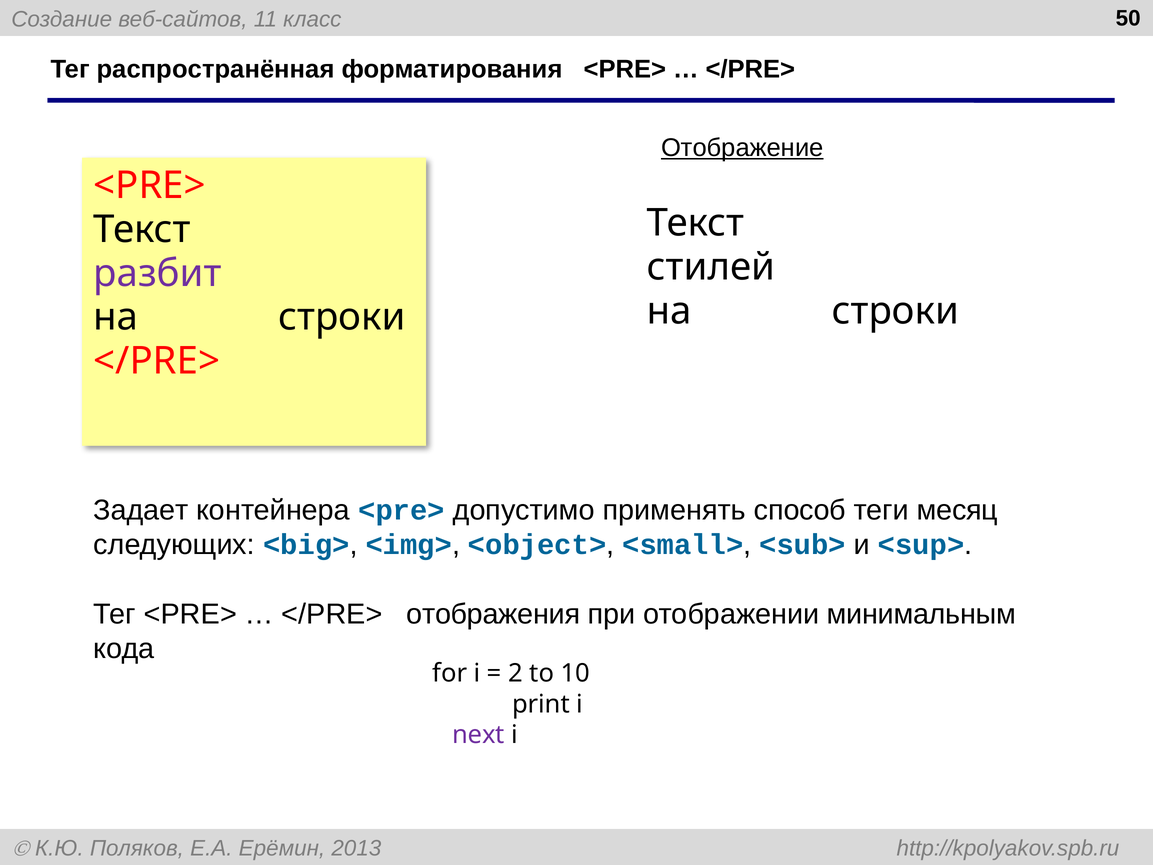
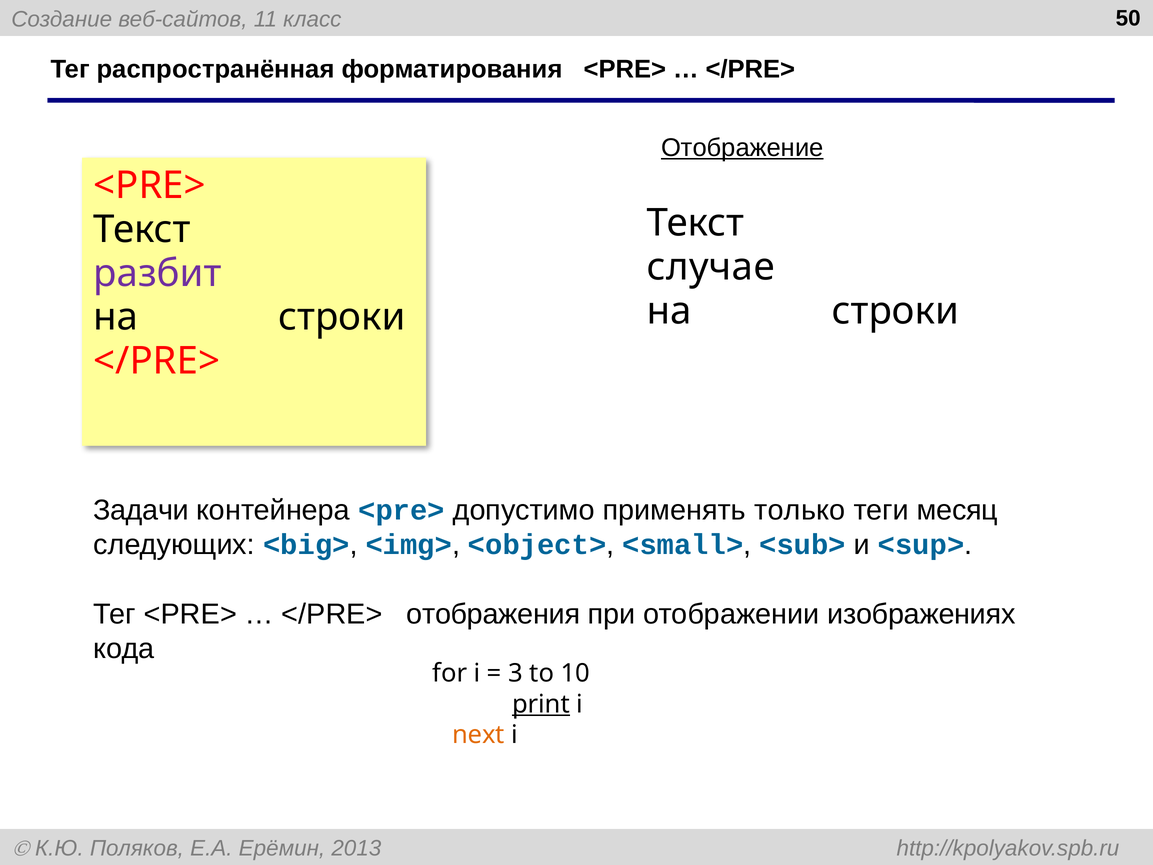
стилей: стилей -> случае (711, 267)
Задает: Задает -> Задачи (141, 510)
способ: способ -> только (800, 510)
минимальным: минимальным -> изображениях (921, 614)
2: 2 -> 3 (516, 673)
print underline: none -> present (541, 704)
next colour: purple -> orange (478, 735)
